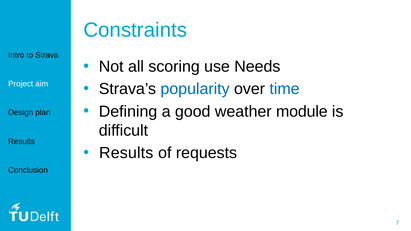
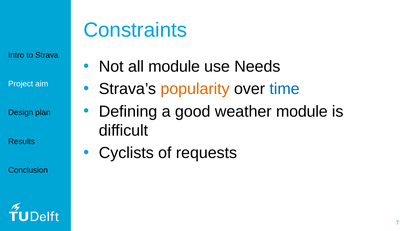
all scoring: scoring -> module (174, 67)
popularity colour: blue -> orange (195, 89)
Results: Results -> Cyclists (126, 153)
